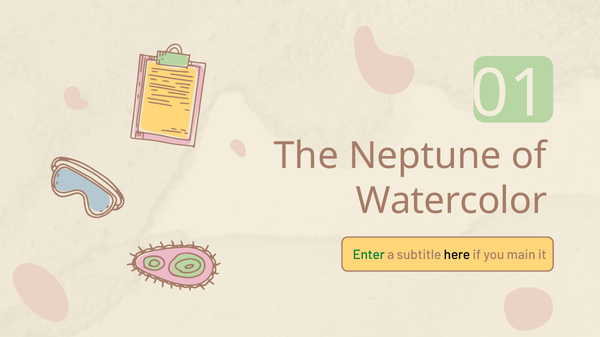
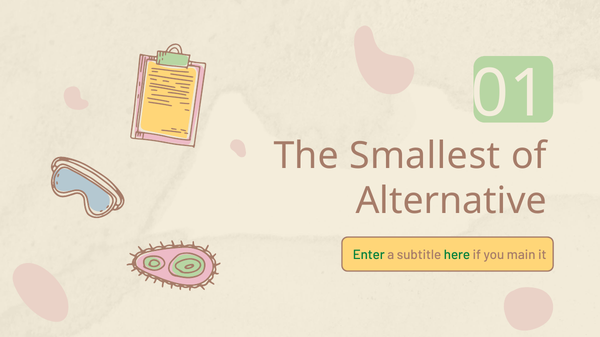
Neptune: Neptune -> Smallest (425, 156)
Watercolor: Watercolor -> Alternative (451, 201)
here colour: black -> green (457, 255)
